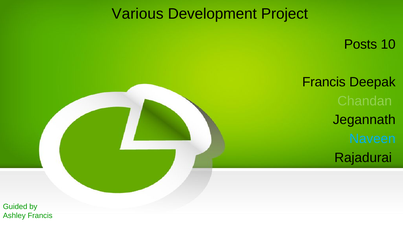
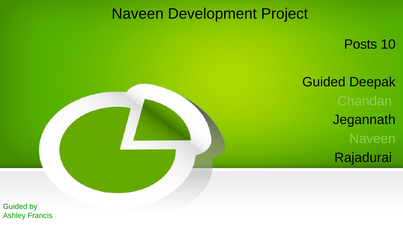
Various: Various -> Naveen (138, 14)
Francis: Francis -> Guided (324, 82)
Naveen colour: light blue -> light green (372, 139)
